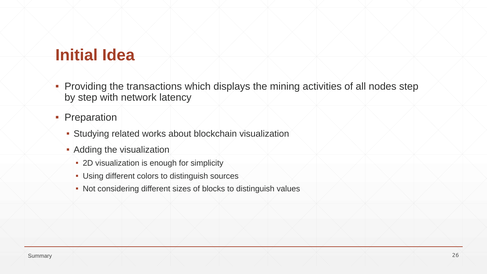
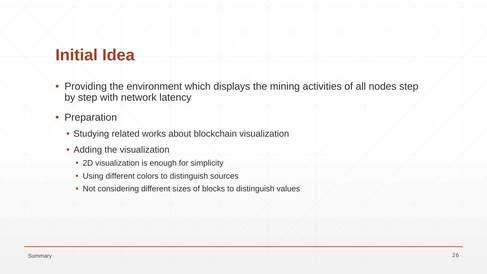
transactions: transactions -> environment (154, 86)
